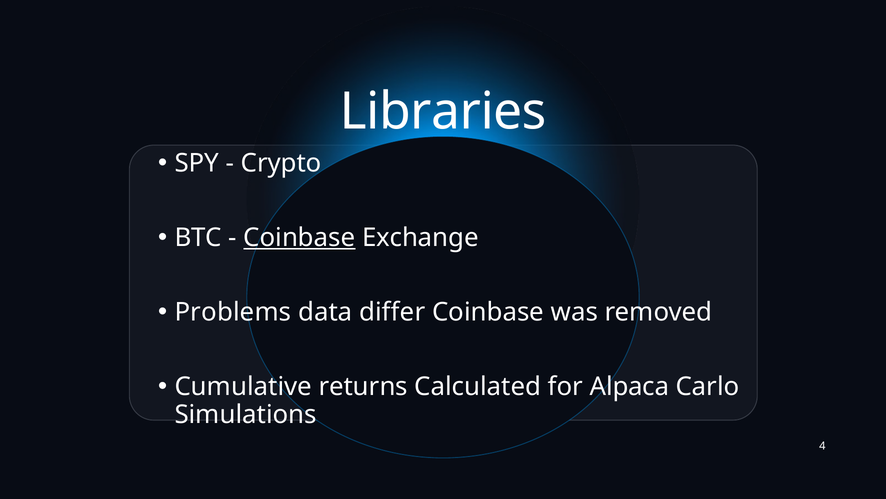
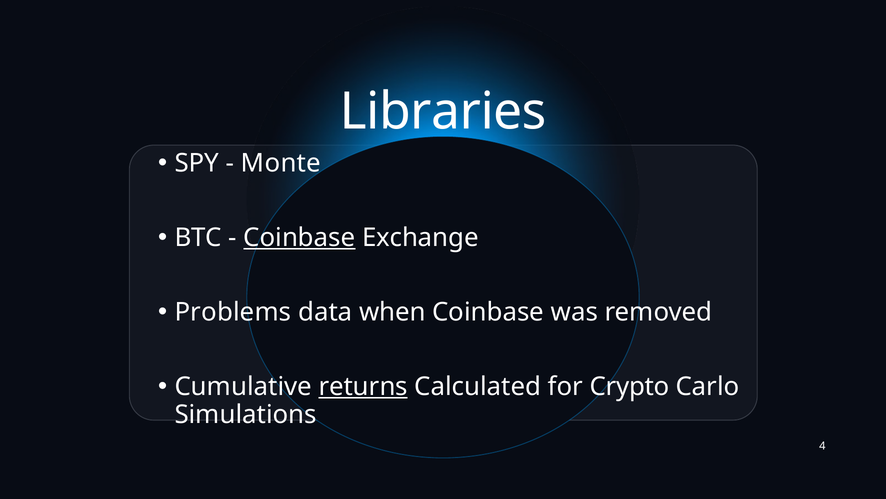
Crypto: Crypto -> Monte (281, 163)
differ: differ -> when (392, 312)
returns underline: none -> present (363, 386)
Alpaca: Alpaca -> Crypto (629, 386)
